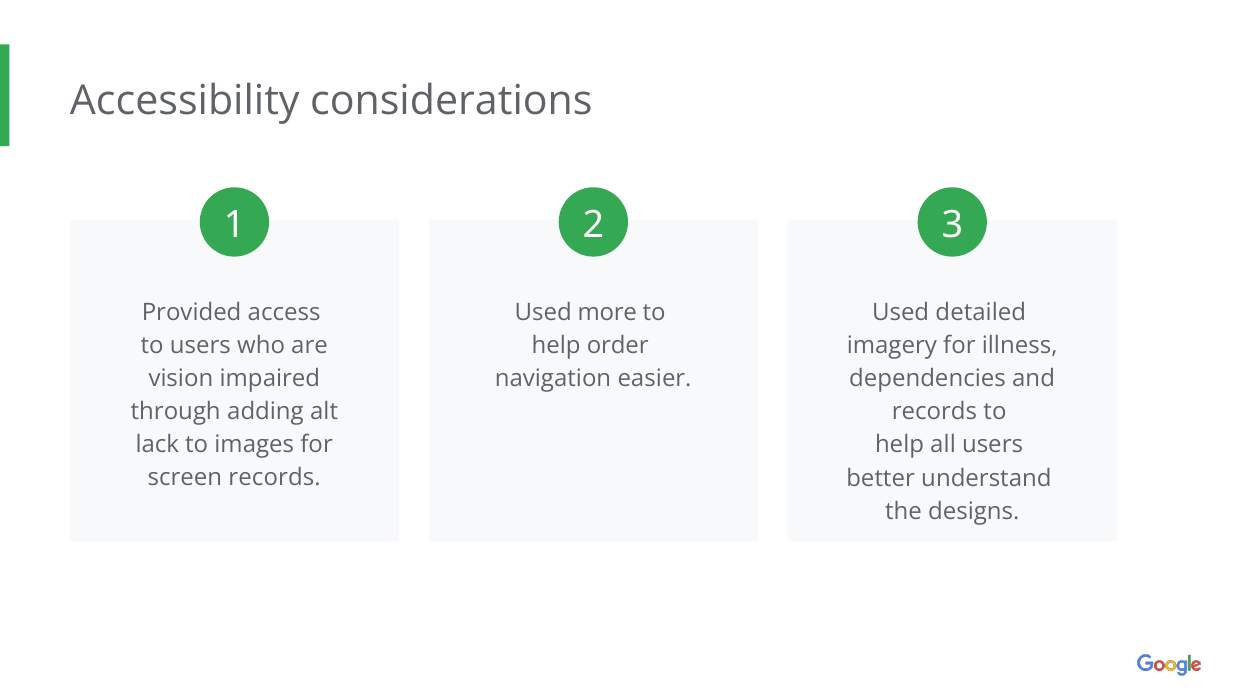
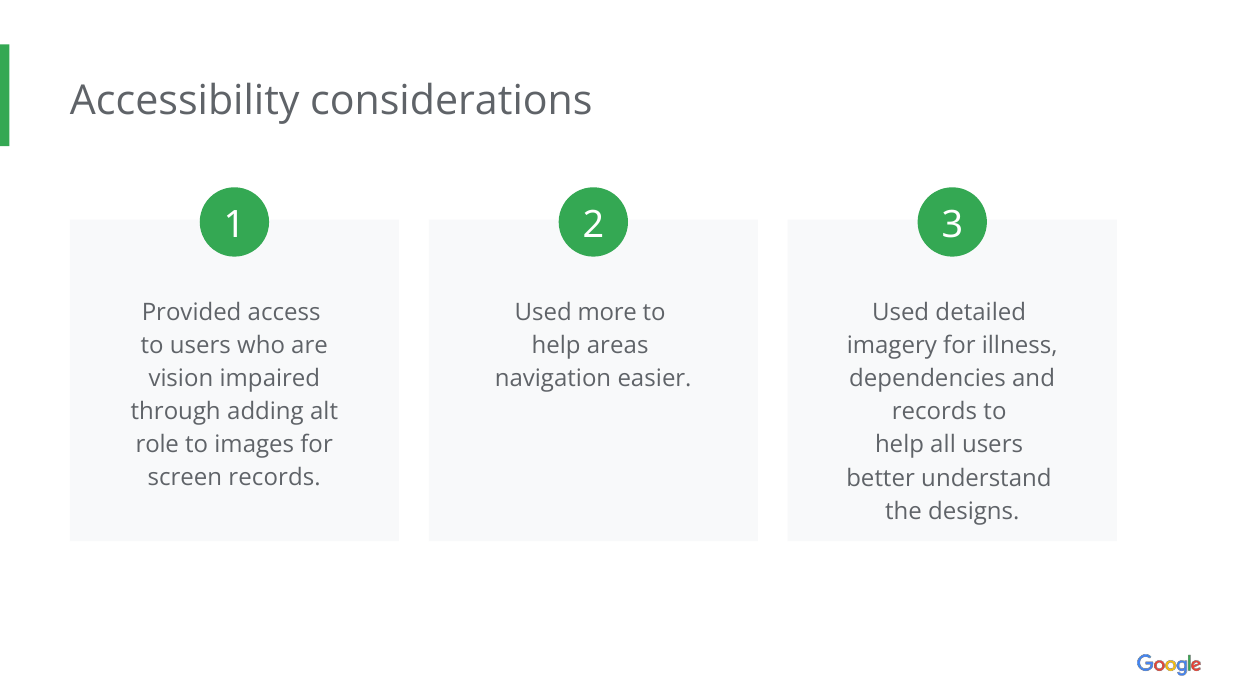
order: order -> areas (618, 345)
lack: lack -> role (157, 445)
